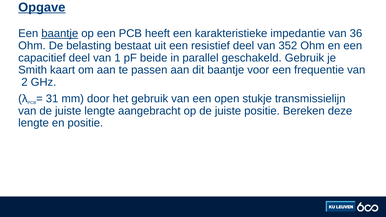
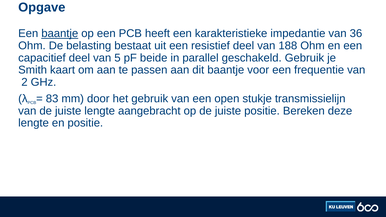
Opgave underline: present -> none (42, 7)
352: 352 -> 188 (288, 46)
1: 1 -> 5 (117, 58)
31: 31 -> 83 (52, 99)
